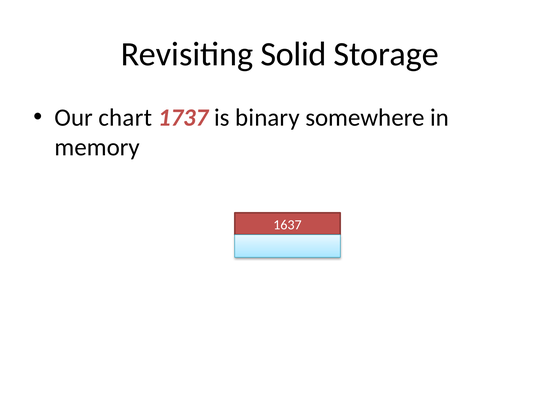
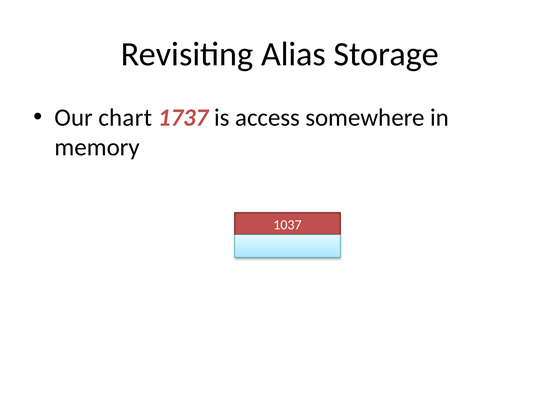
Solid: Solid -> Alias (293, 54)
binary: binary -> access (268, 117)
1637: 1637 -> 1037 (287, 225)
